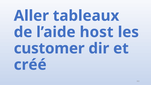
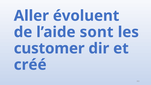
tableaux: tableaux -> évoluent (86, 16)
host: host -> sont (97, 32)
